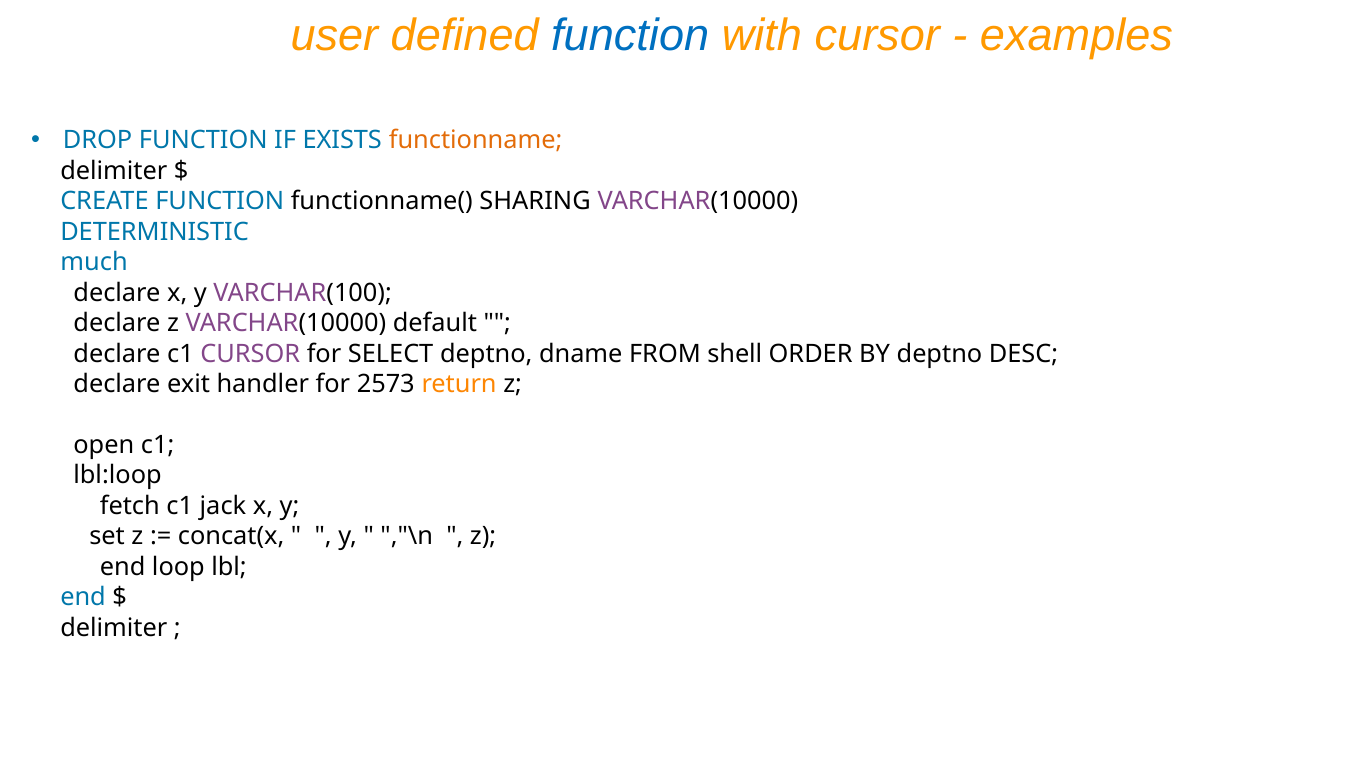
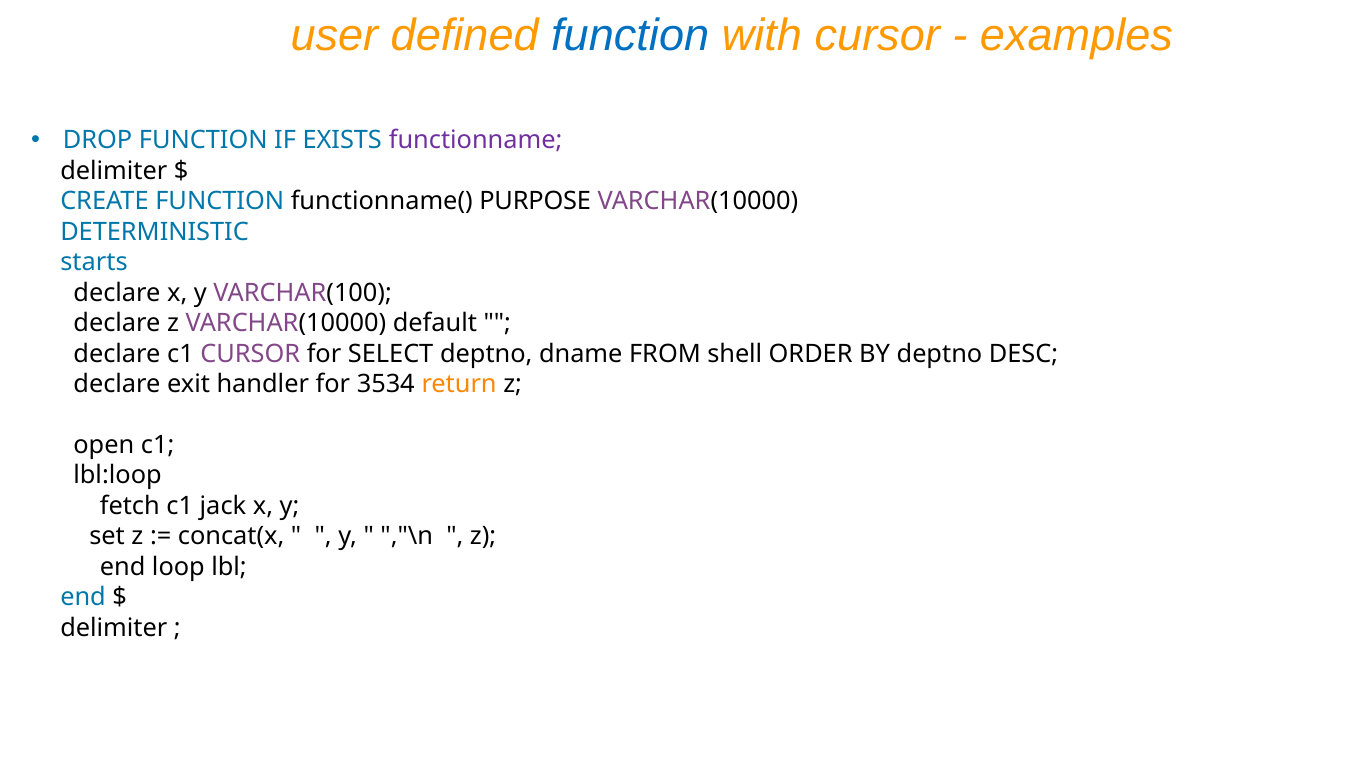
functionname colour: orange -> purple (476, 141)
SHARING: SHARING -> PURPOSE (535, 201)
much: much -> starts (94, 262)
2573: 2573 -> 3534 (386, 384)
